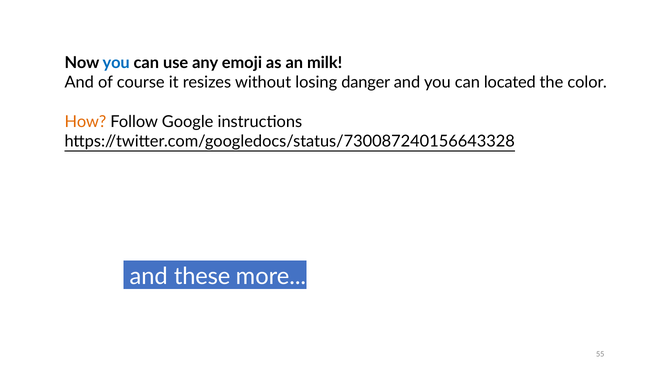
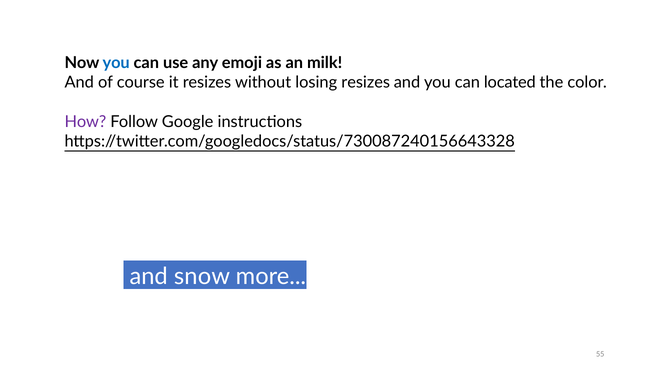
losing danger: danger -> resizes (366, 82)
How colour: orange -> purple (85, 122)
these: these -> snow (202, 276)
